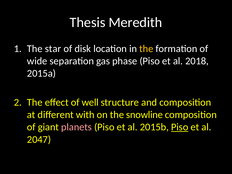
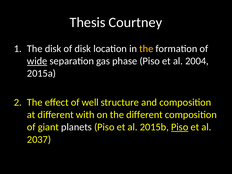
Meredith: Meredith -> Courtney (135, 22)
The star: star -> disk (53, 49)
wide underline: none -> present (37, 61)
2018: 2018 -> 2004 (197, 61)
the snowline: snowline -> different (144, 115)
planets colour: pink -> white (76, 127)
2047: 2047 -> 2037 (39, 139)
